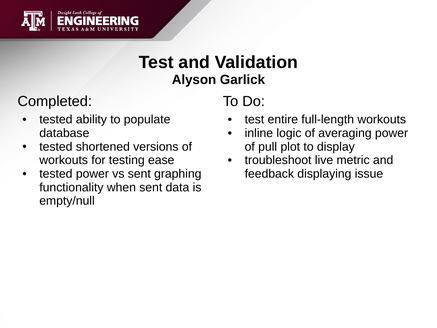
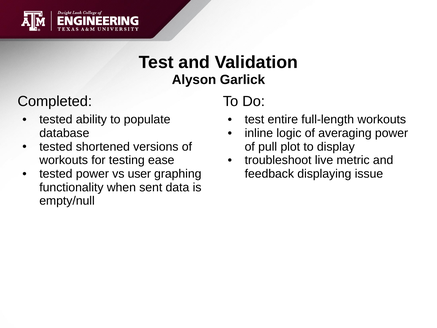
vs sent: sent -> user (139, 174)
